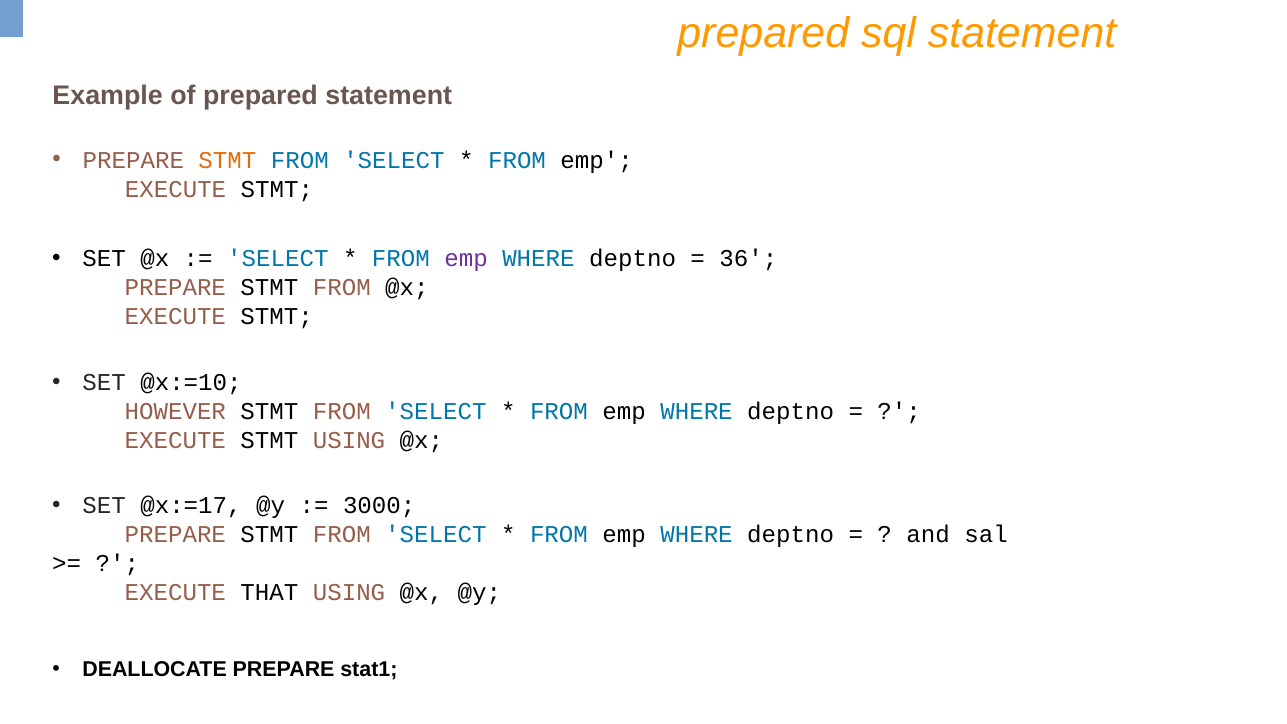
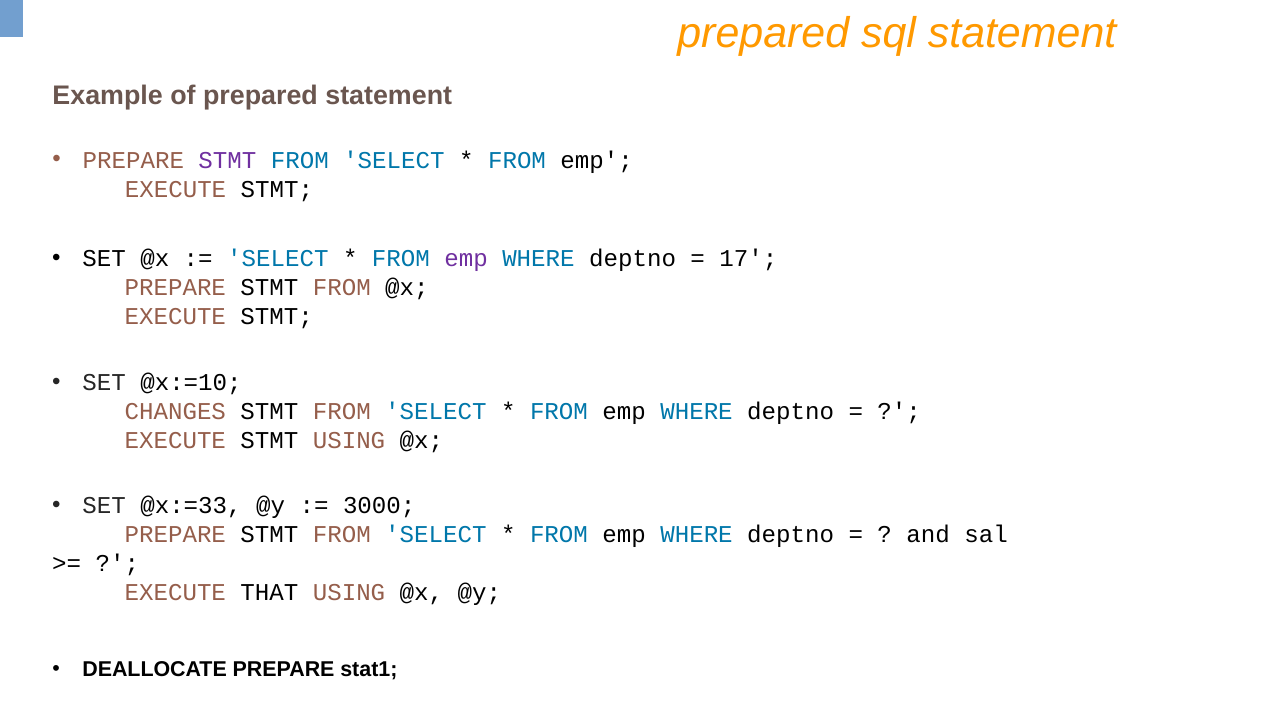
STMT colour: orange -> purple (227, 160)
36: 36 -> 17 (748, 259)
HOWEVER: HOWEVER -> CHANGES (175, 412)
@x:=17: @x:=17 -> @x:=33 (191, 506)
